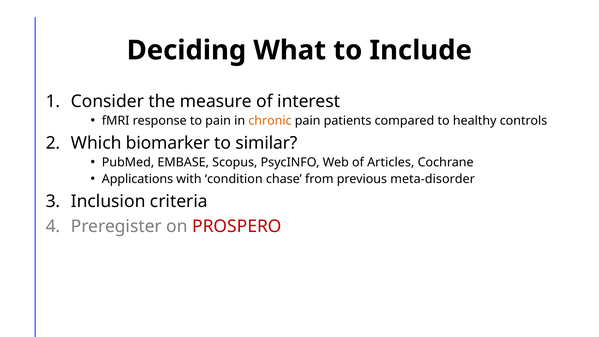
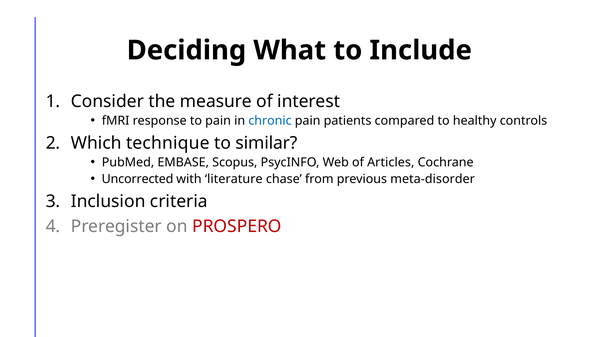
chronic colour: orange -> blue (270, 121)
biomarker: biomarker -> technique (168, 143)
Applications: Applications -> Uncorrected (137, 179)
condition: condition -> literature (234, 179)
